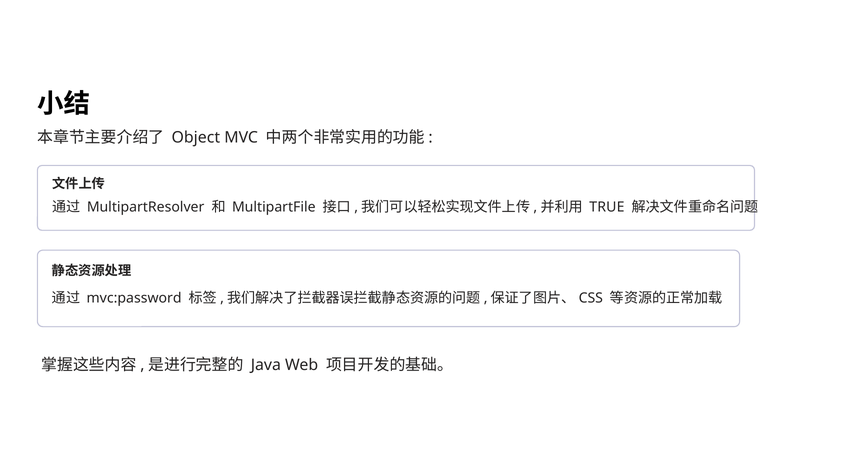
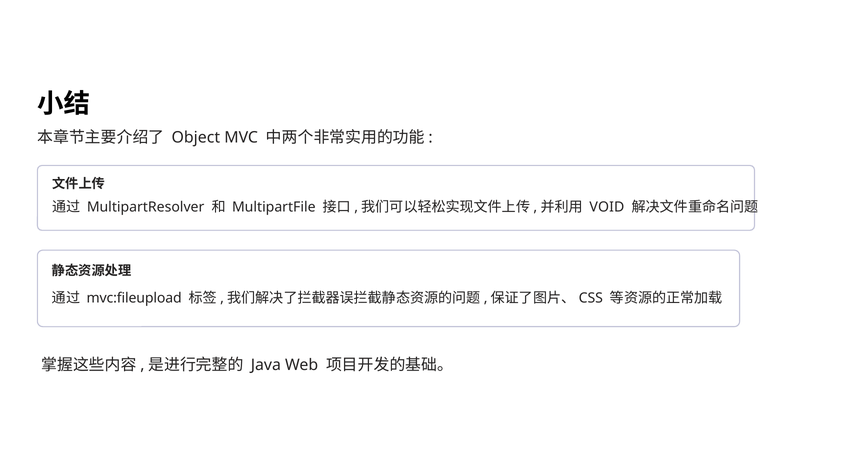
TRUE: TRUE -> VOID (607, 207)
mvc:password: mvc:password -> mvc:fileupload (134, 298)
